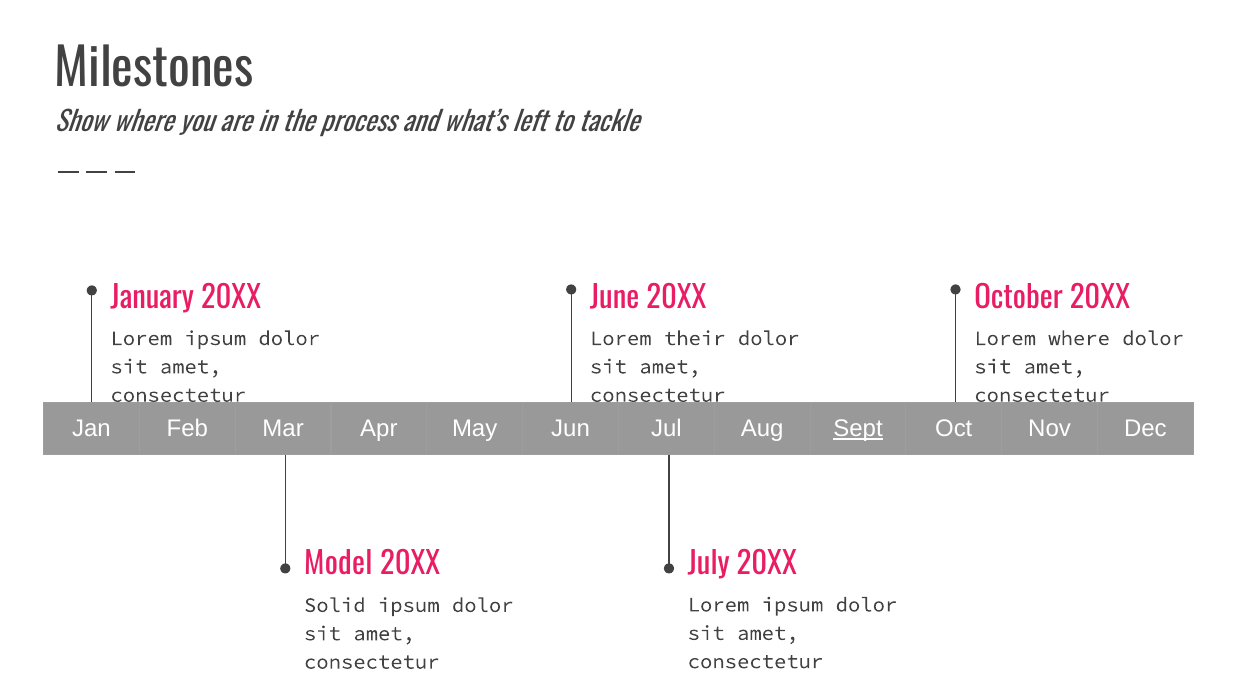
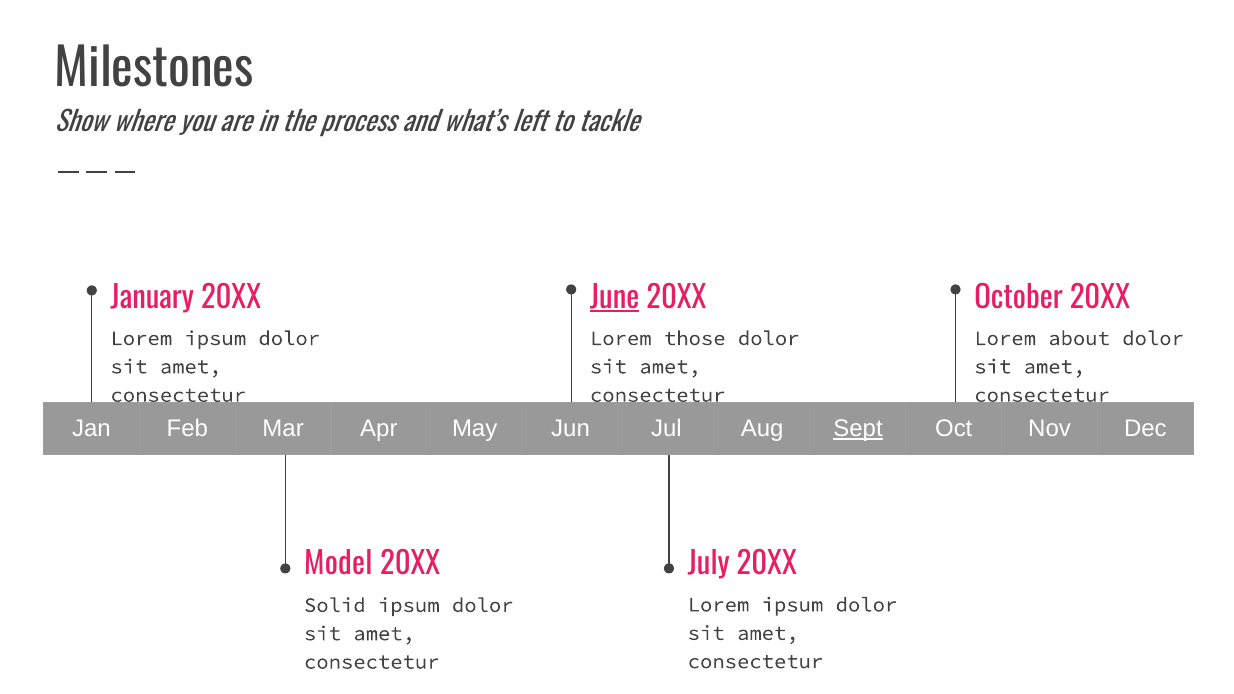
June underline: none -> present (615, 298)
their: their -> those (695, 338)
Lorem where: where -> about (1079, 338)
